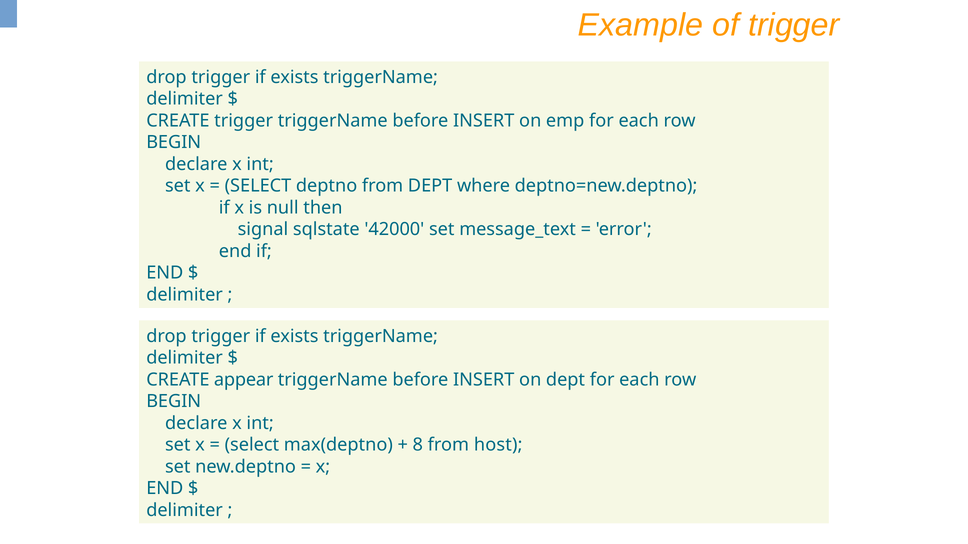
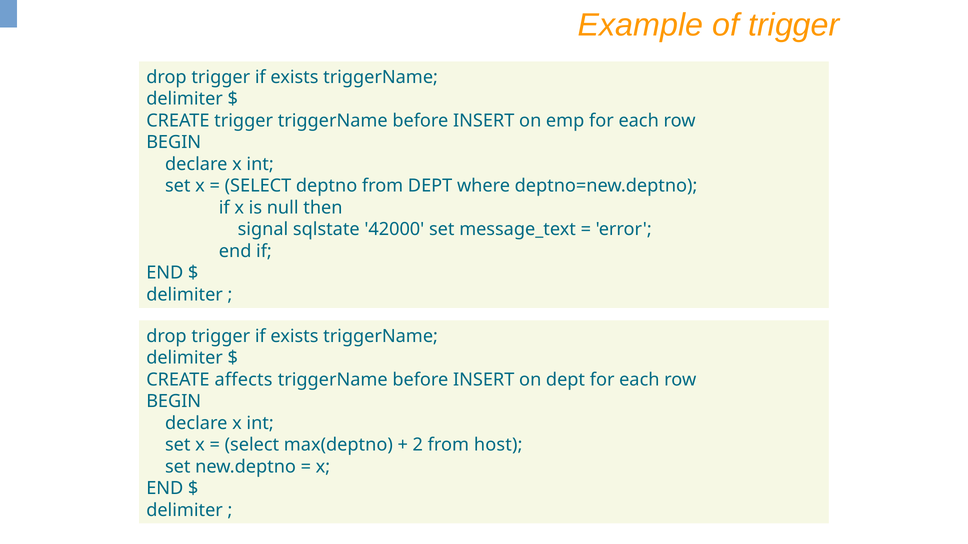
appear: appear -> affects (244, 380)
8: 8 -> 2 (418, 445)
